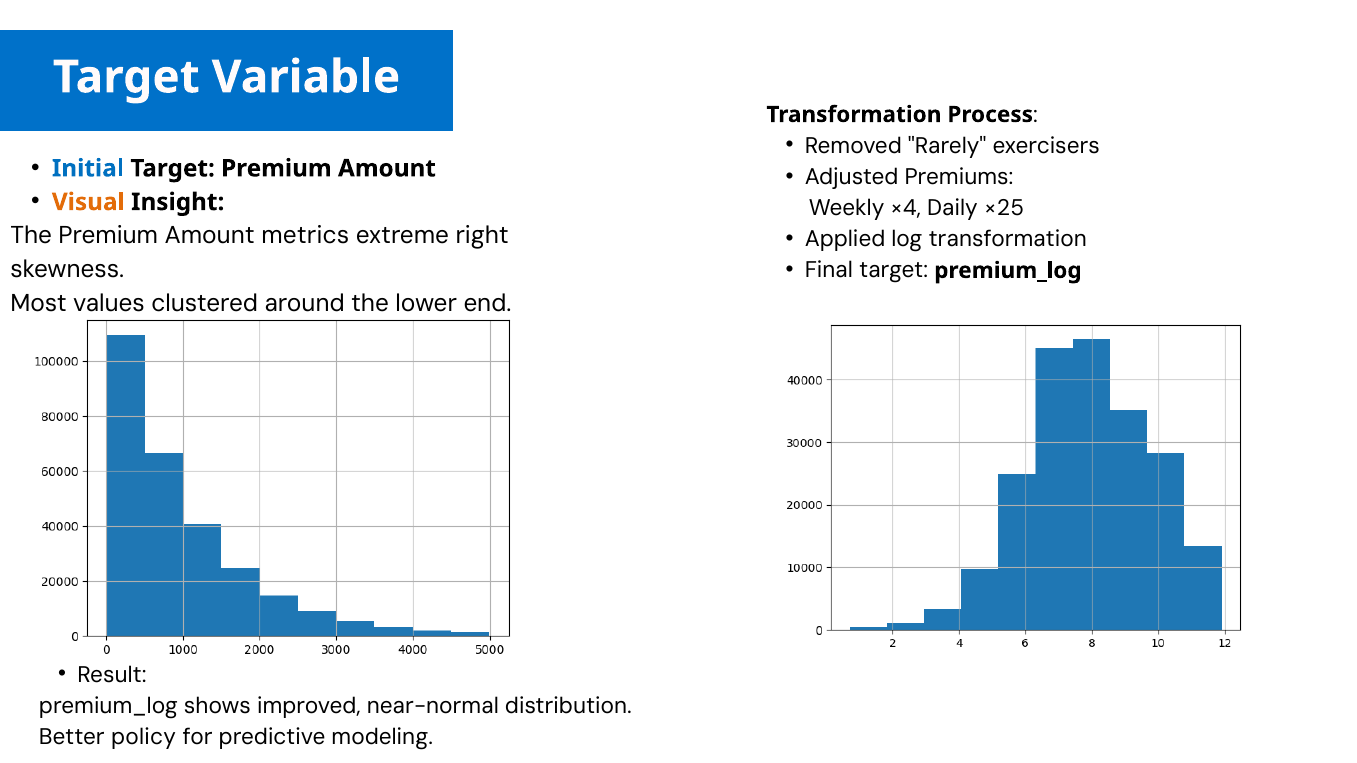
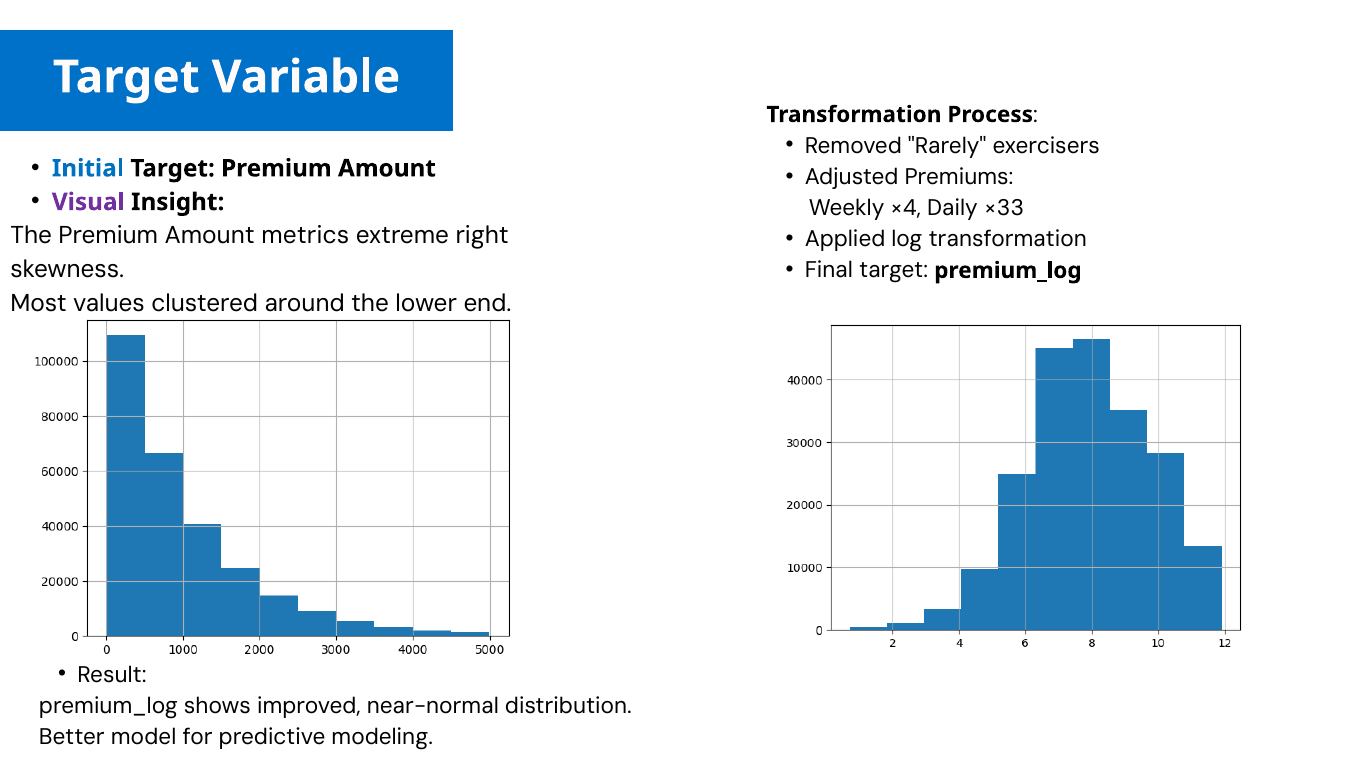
Visual colour: orange -> purple (88, 202)
×25: ×25 -> ×33 (1004, 208)
policy: policy -> model (144, 737)
